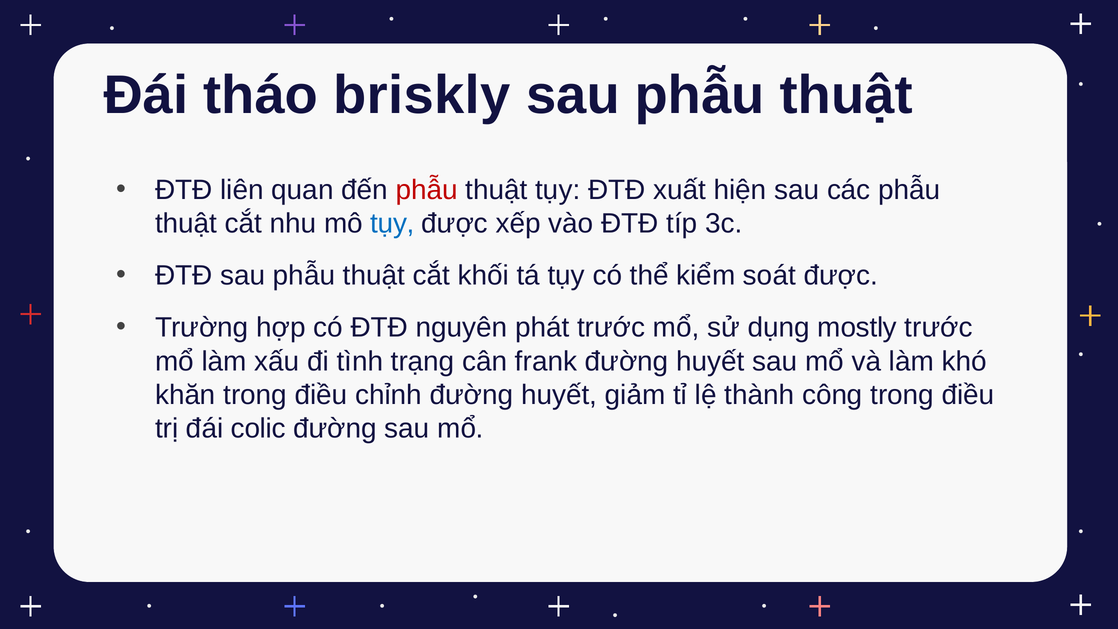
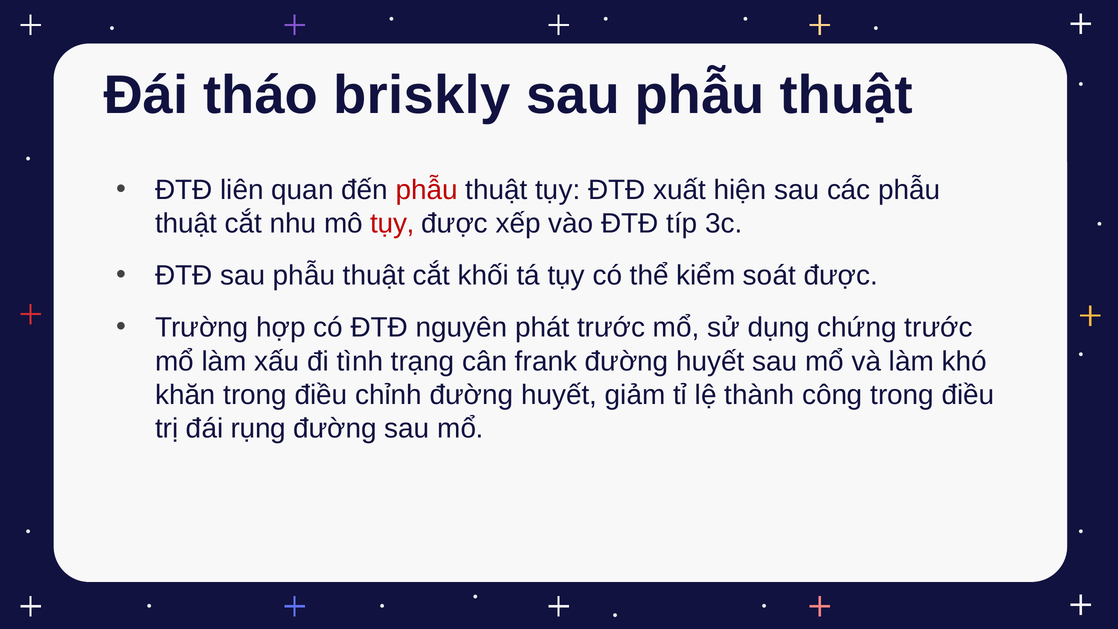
tụy colour: blue -> red (392, 223)
mostly: mostly -> chứng (857, 328)
colic: colic -> rụng (258, 428)
